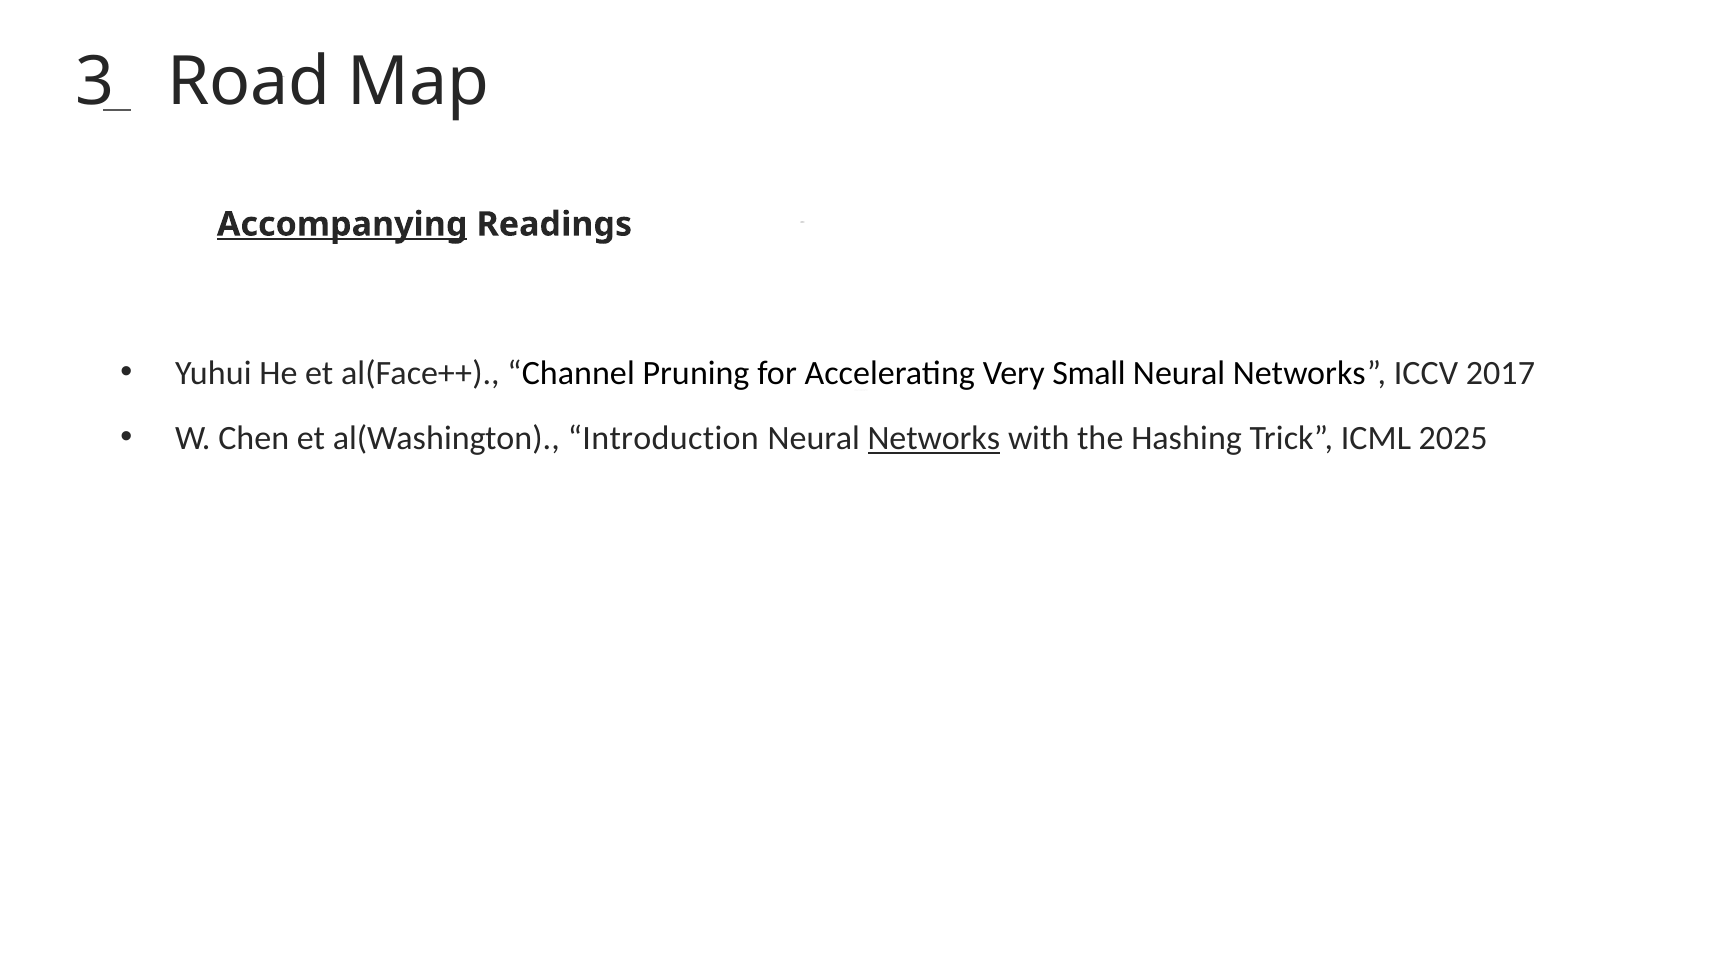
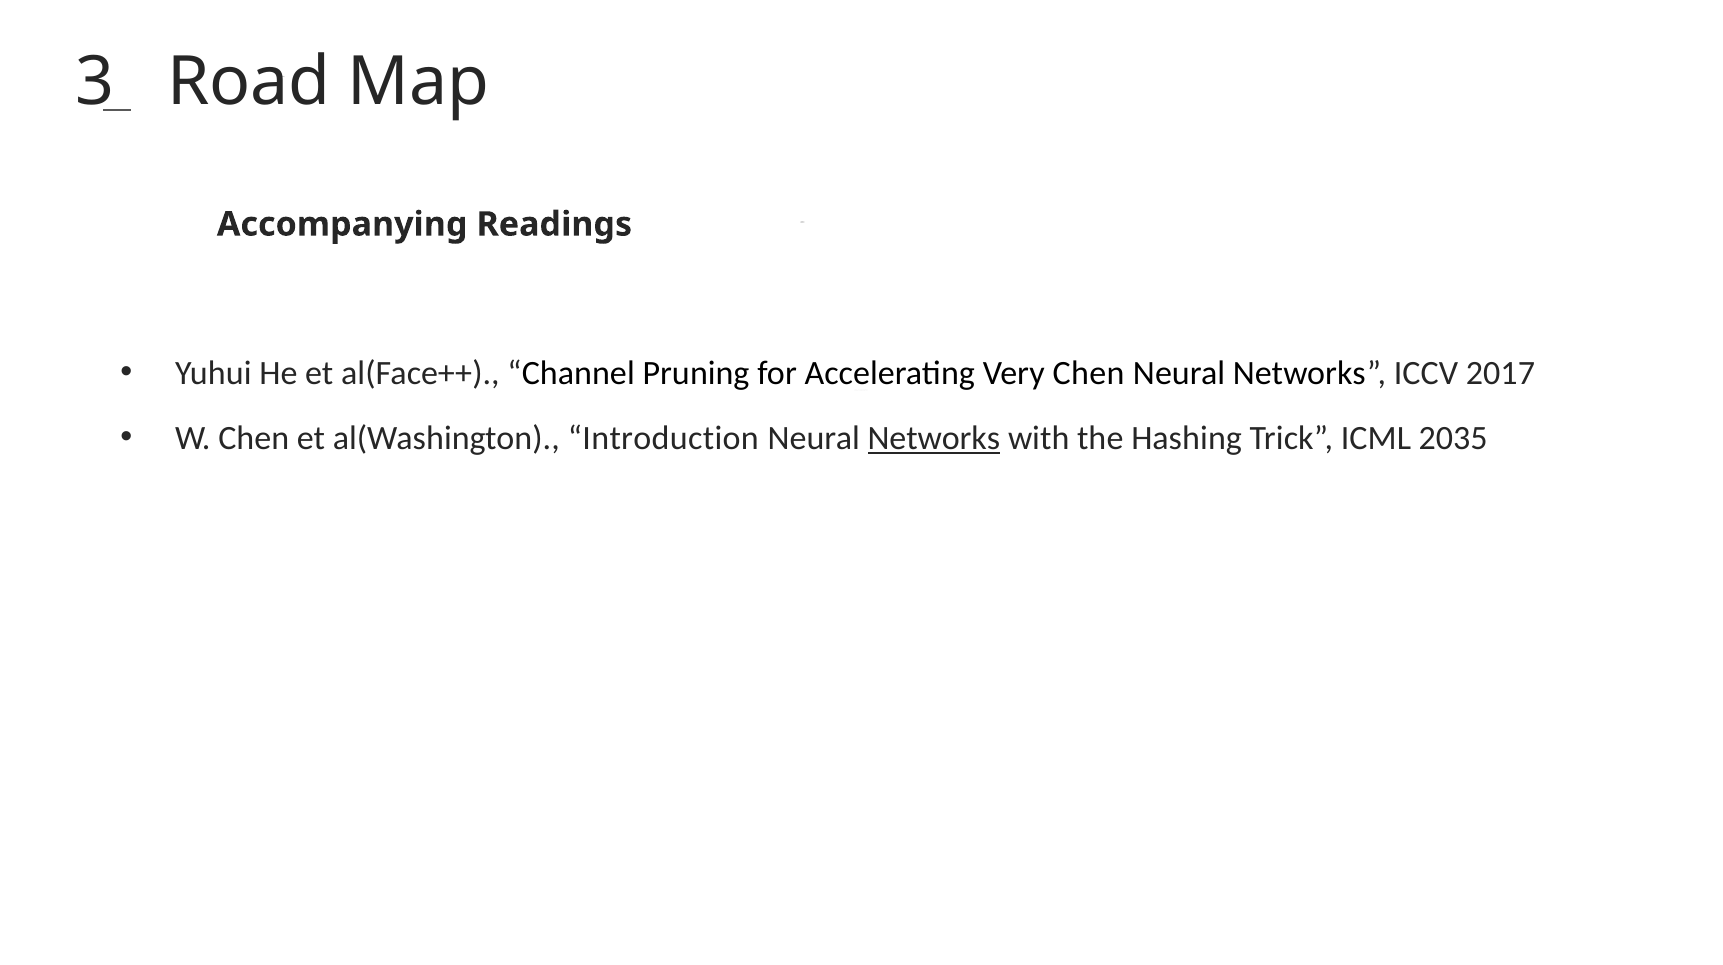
Accompanying underline: present -> none (342, 224)
Very Small: Small -> Chen (1089, 373)
2025: 2025 -> 2035 (1453, 438)
